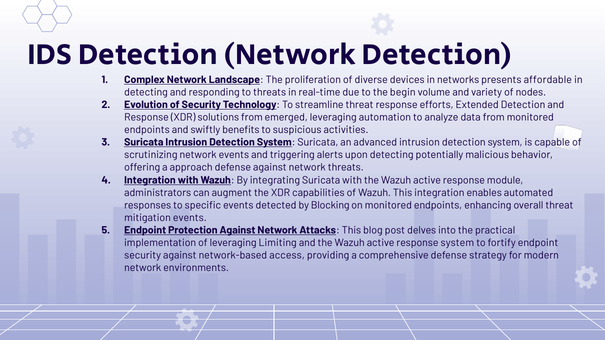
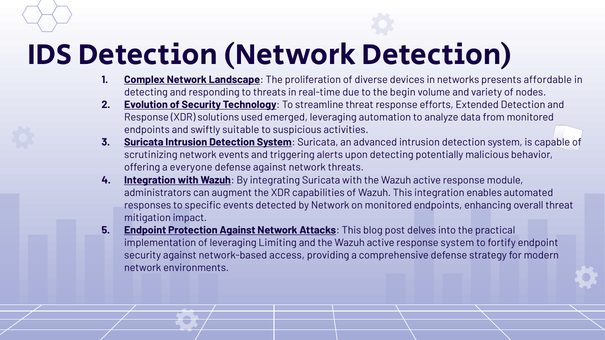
solutions from: from -> used (252, 117)
benefits: benefits -> suitable (241, 130)
approach: approach -> everyone (191, 168)
by Blocking: Blocking -> Network (330, 205)
mitigation events: events -> impact (190, 218)
